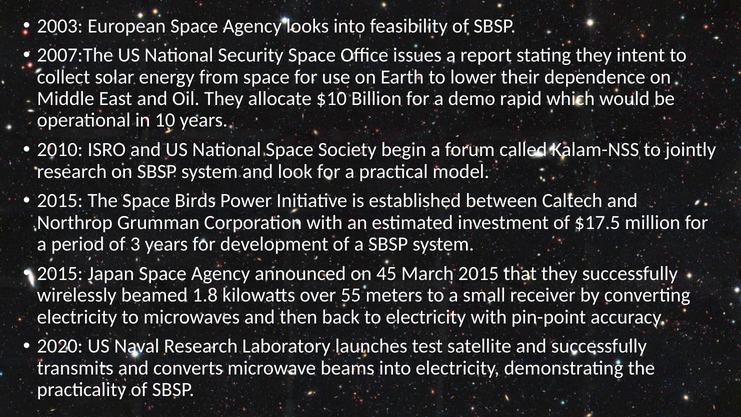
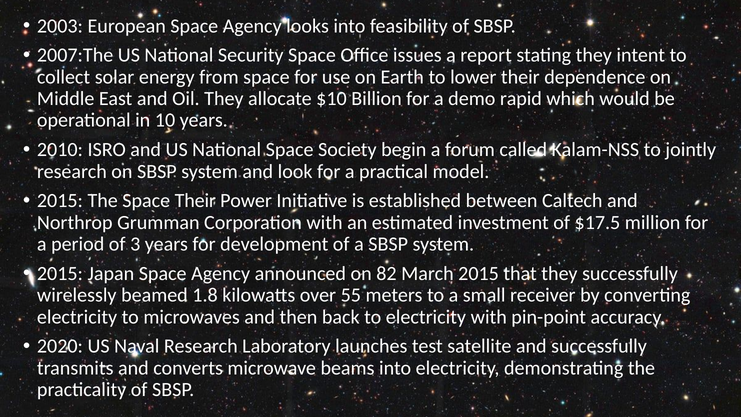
Space Birds: Birds -> Their (195, 201)
45: 45 -> 82 (386, 273)
